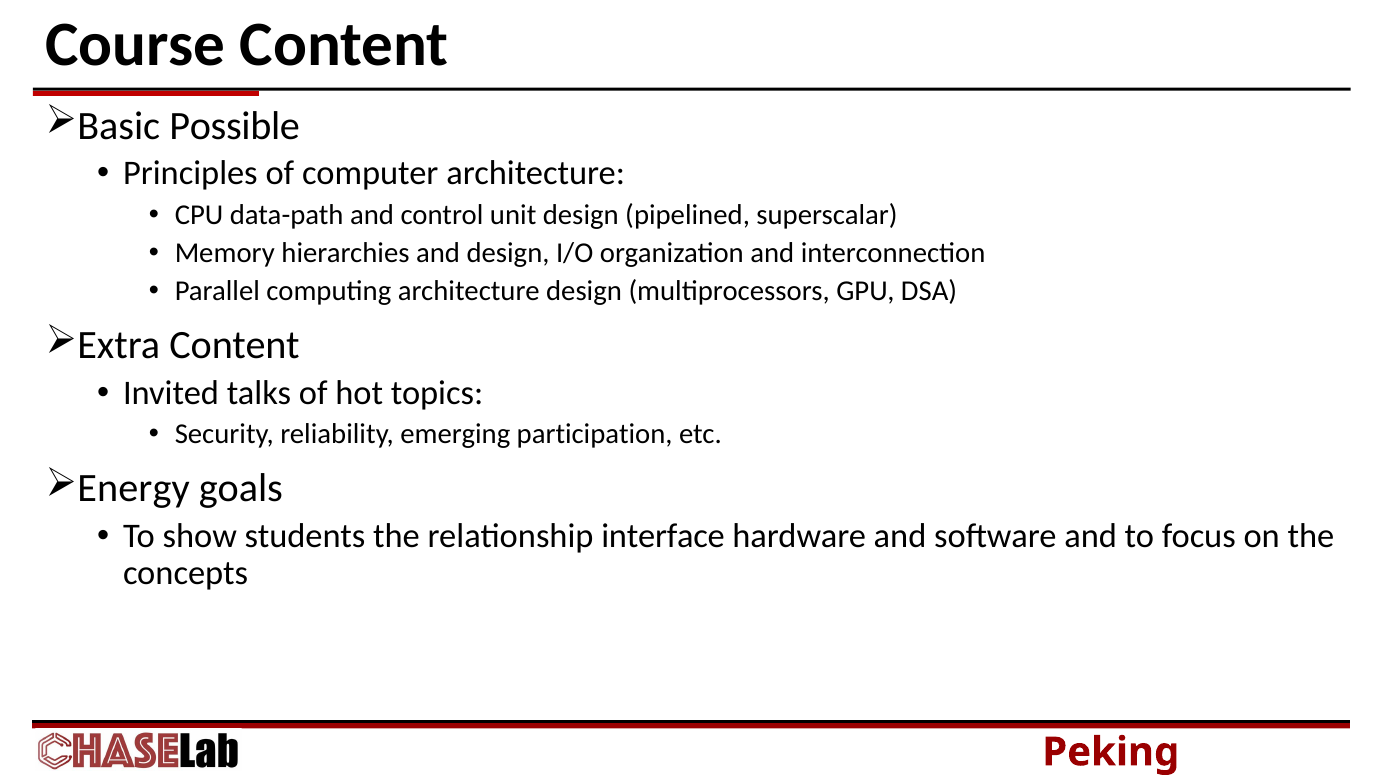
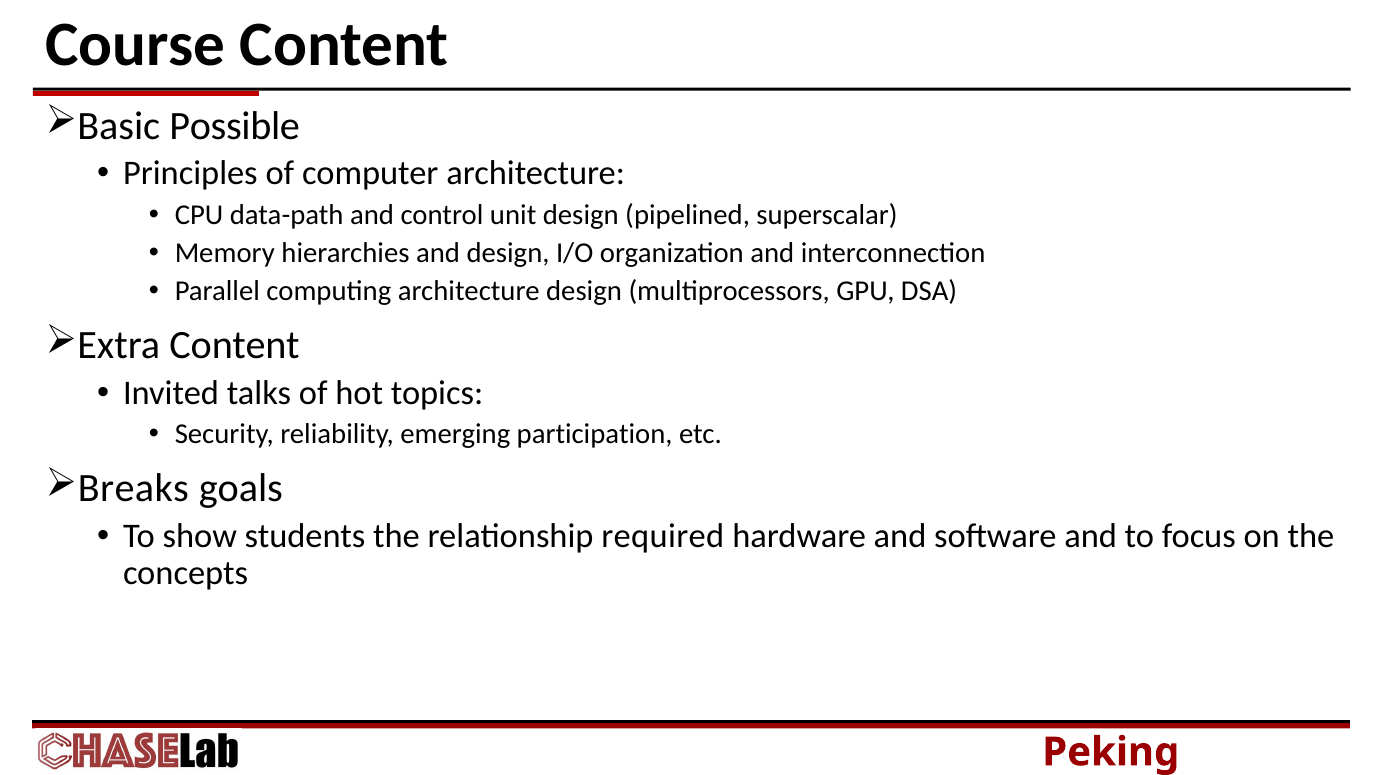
Energy: Energy -> Breaks (133, 489)
interface: interface -> required (663, 536)
